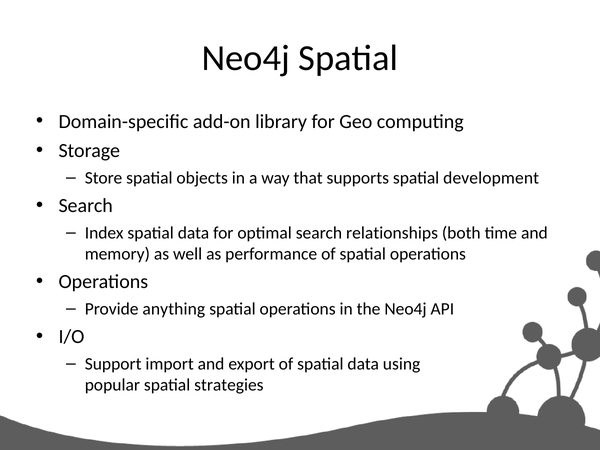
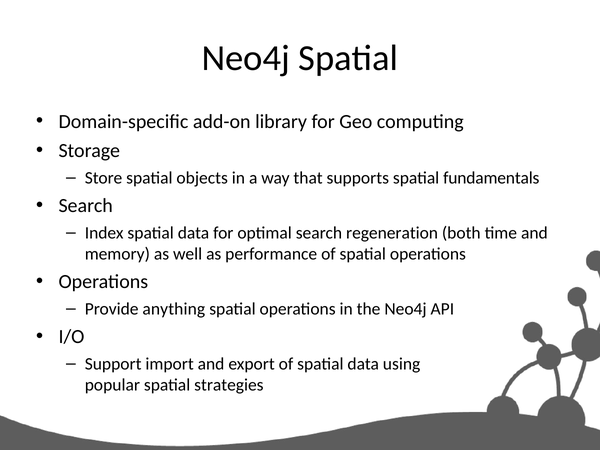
development: development -> fundamentals (491, 178)
relationships: relationships -> regeneration (392, 233)
